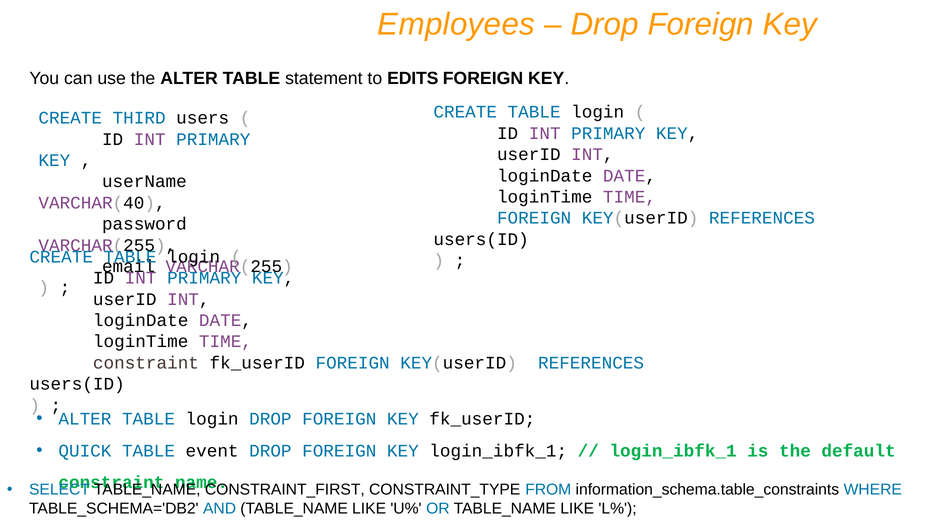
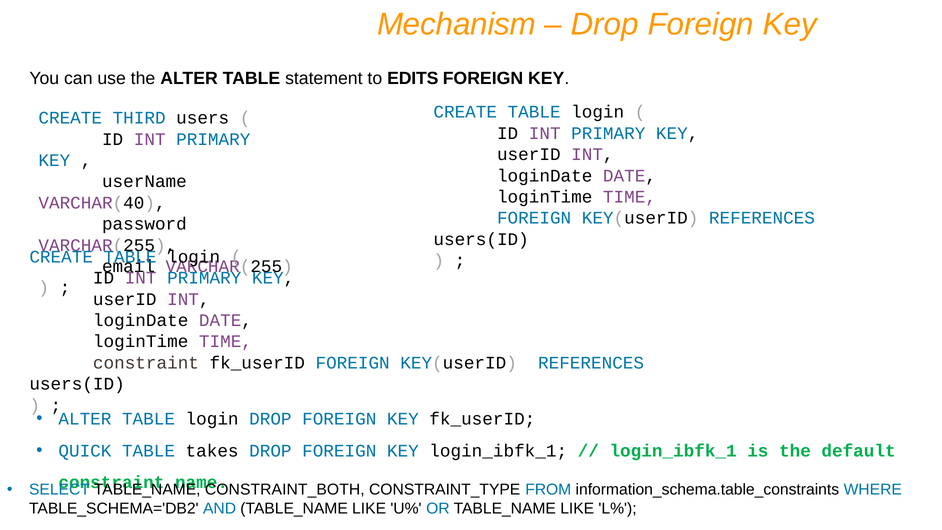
Employees: Employees -> Mechanism (456, 25)
event: event -> takes (212, 451)
CONSTRAINT_FIRST: CONSTRAINT_FIRST -> CONSTRAINT_BOTH (285, 490)
